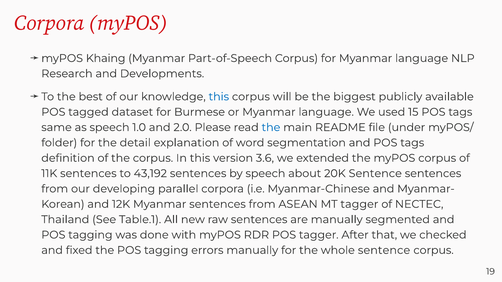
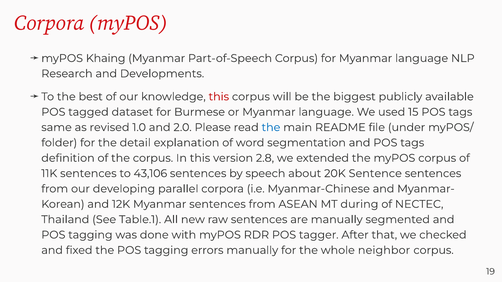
this colour: blue -> red (219, 97)
as speech: speech -> revised (110, 128)
3.6: 3.6 -> 2.8 (265, 158)
43,192: 43,192 -> 43,106 (150, 174)
MT tagger: tagger -> during (359, 204)
whole sentence: sentence -> neighbor (384, 251)
